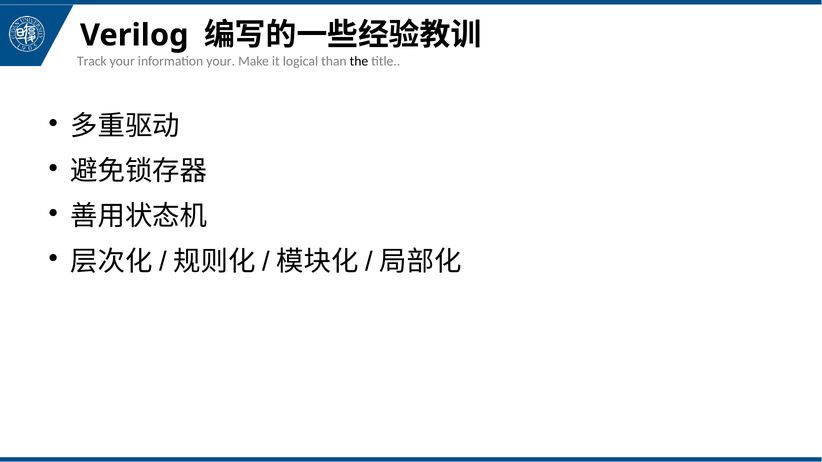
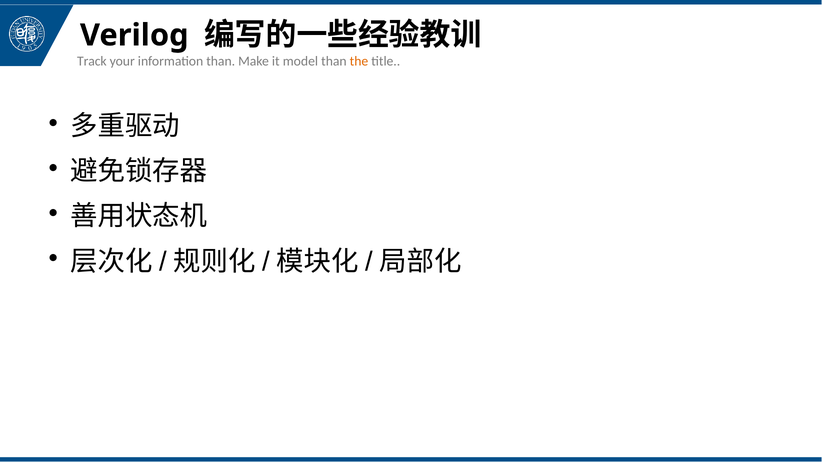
information your: your -> than (221, 62)
logical: logical -> model (300, 62)
the colour: black -> orange (359, 62)
